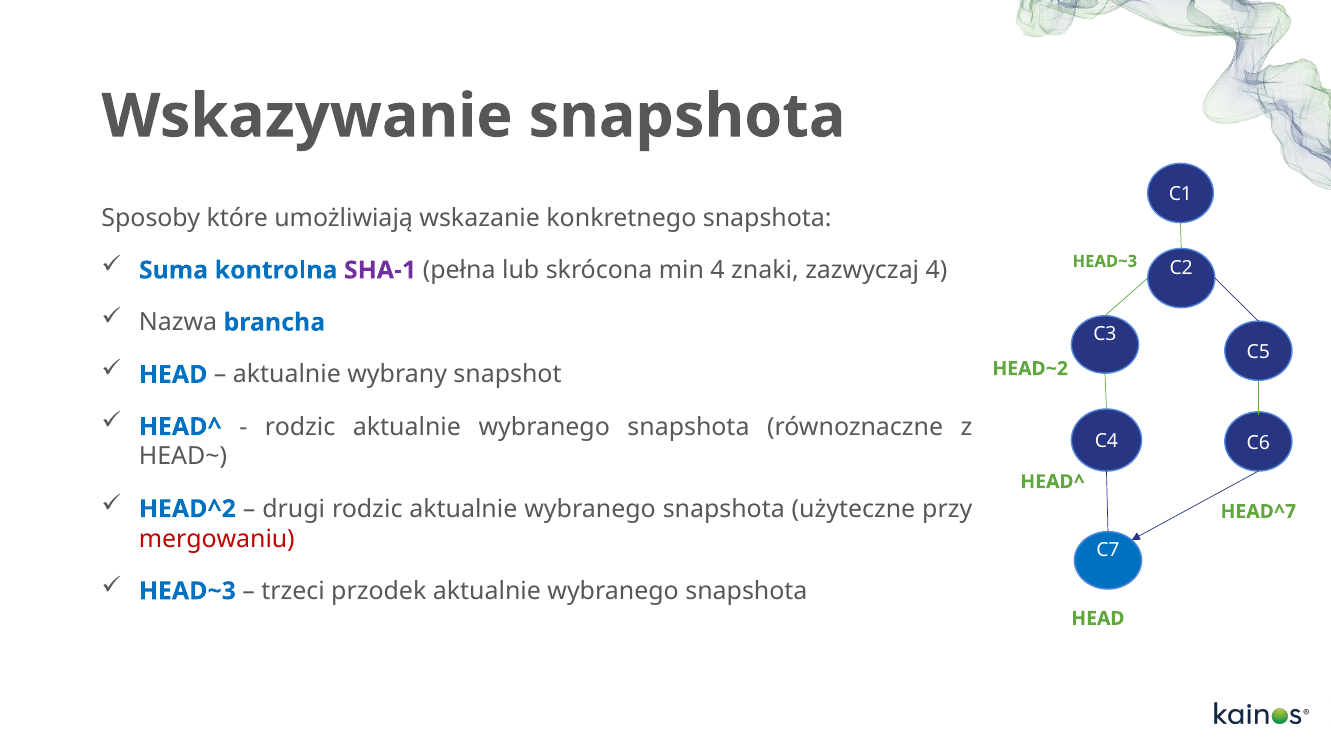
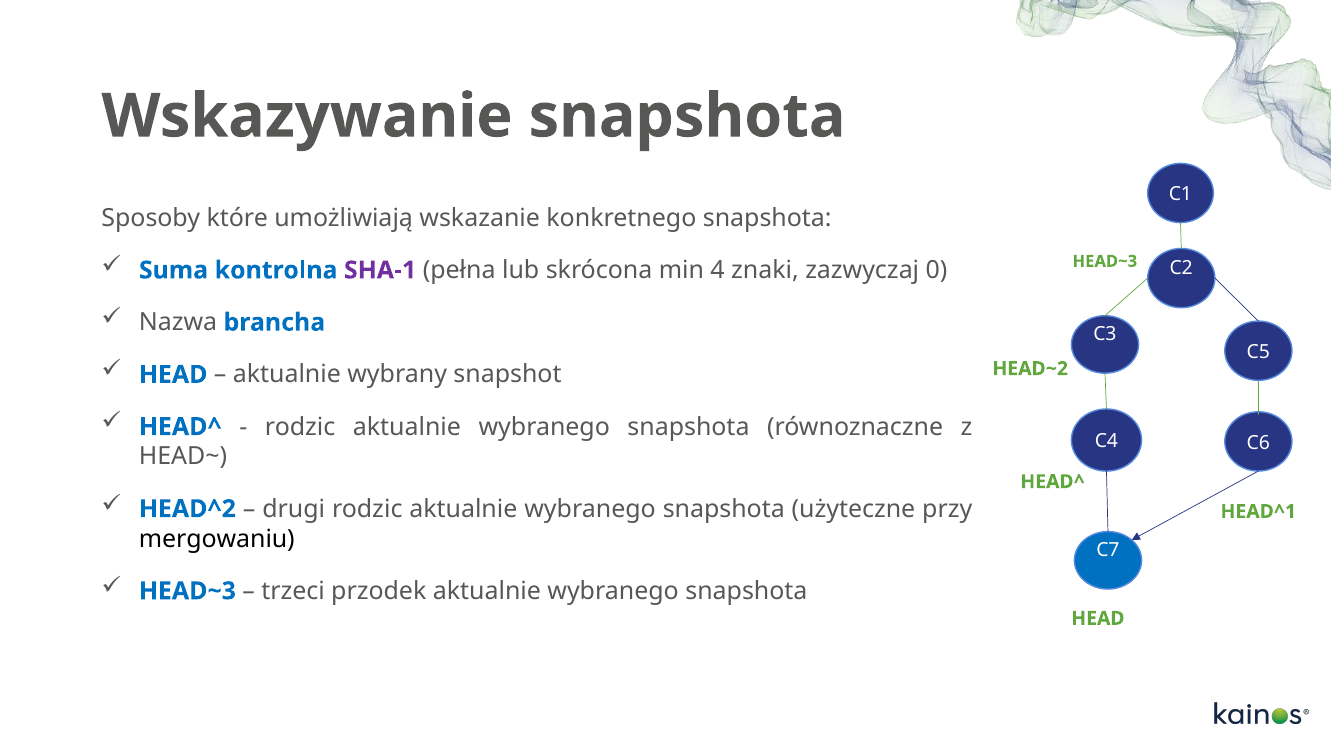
zazwyczaj 4: 4 -> 0 (937, 270)
HEAD^7: HEAD^7 -> HEAD^1 (1258, 511)
mergowaniu colour: red -> black (217, 539)
